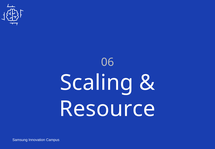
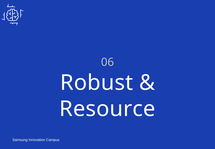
Scaling: Scaling -> Robust (97, 83)
